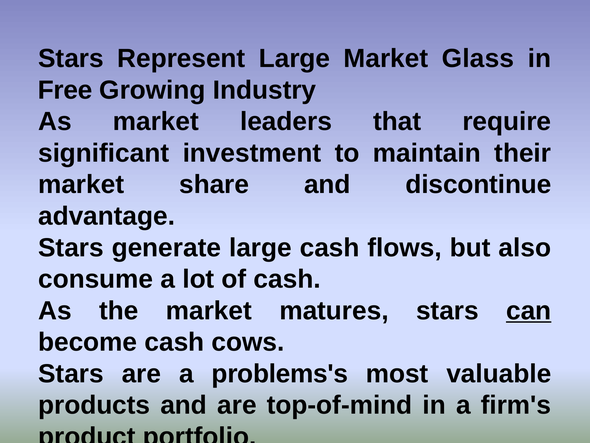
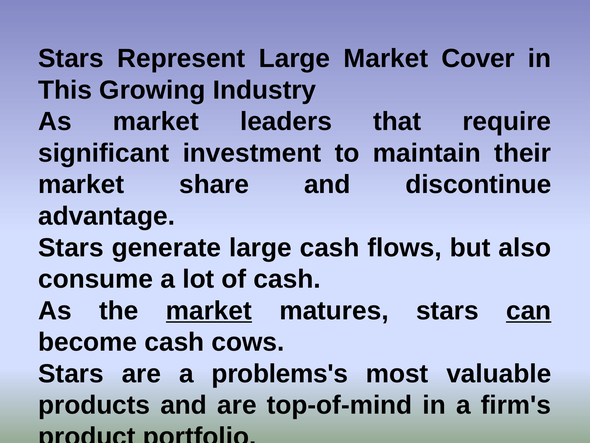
Glass: Glass -> Cover (478, 59)
Free: Free -> This (65, 90)
market underline: none -> present (209, 310)
